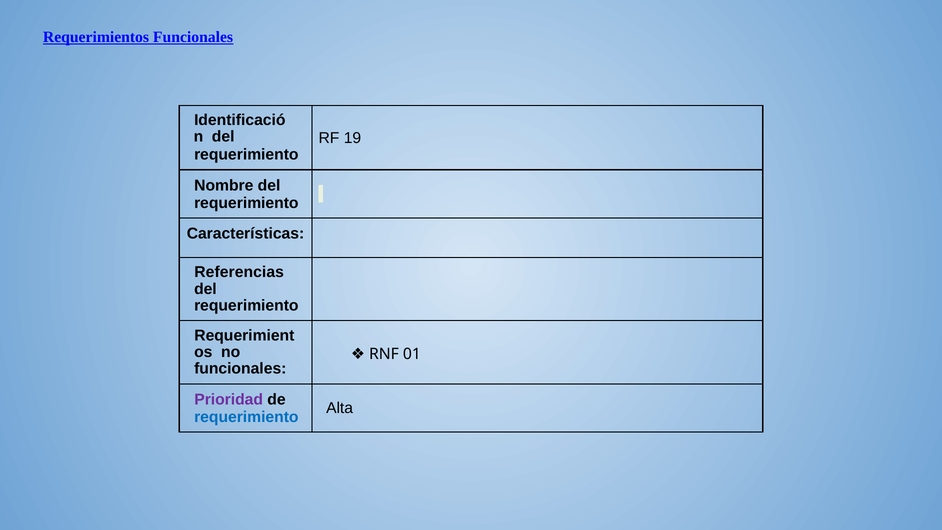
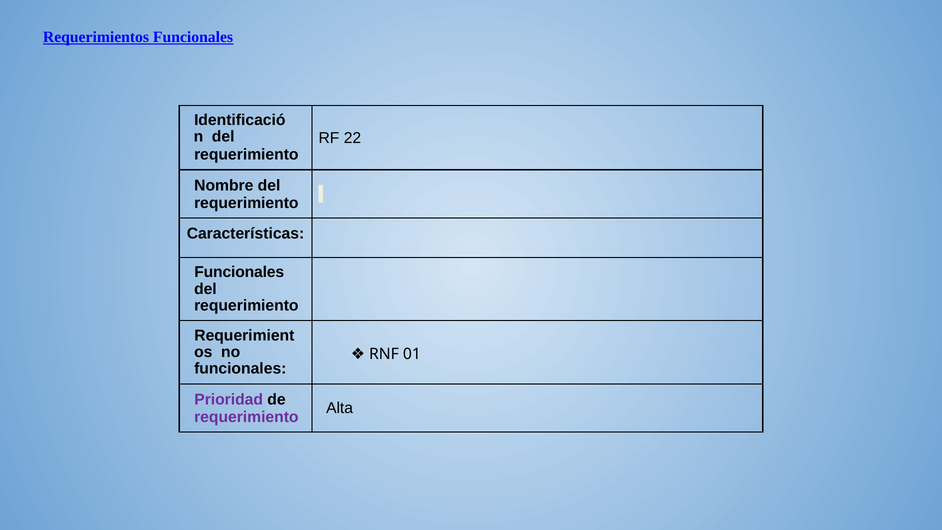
19: 19 -> 22 (353, 138)
Referencias: Referencias -> Funcionales (239, 272)
requerimiento colour: blue -> purple (246, 417)
